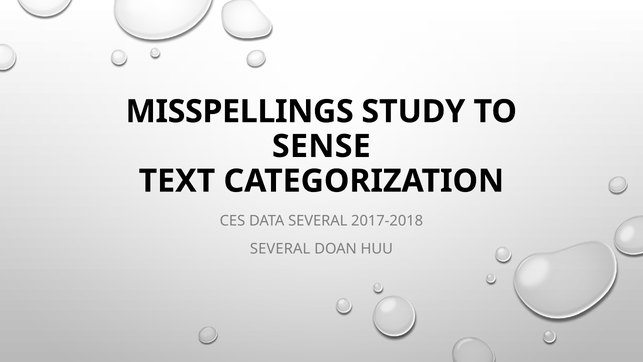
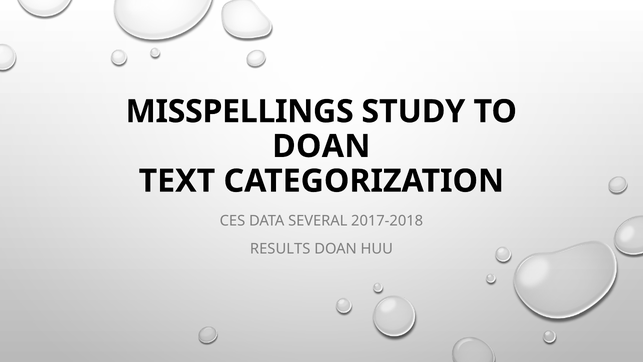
SENSE: SENSE -> DOAN (321, 146)
SEVERAL: SEVERAL -> RESULTS (280, 249)
